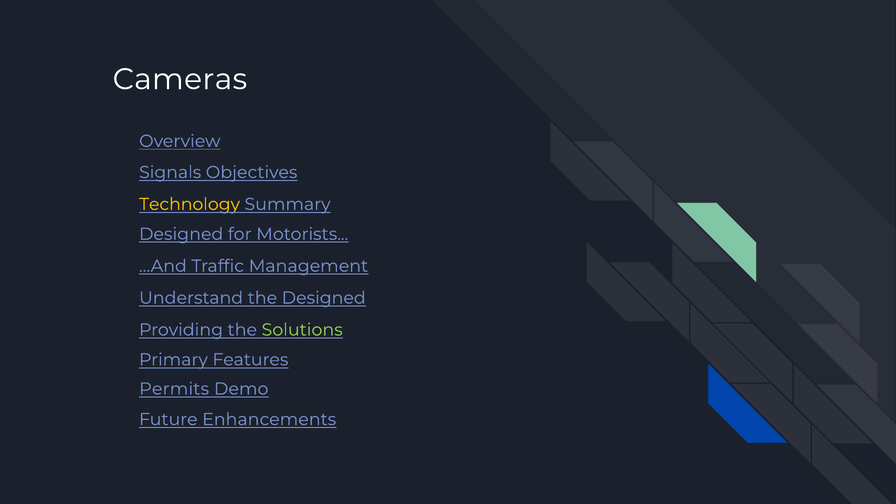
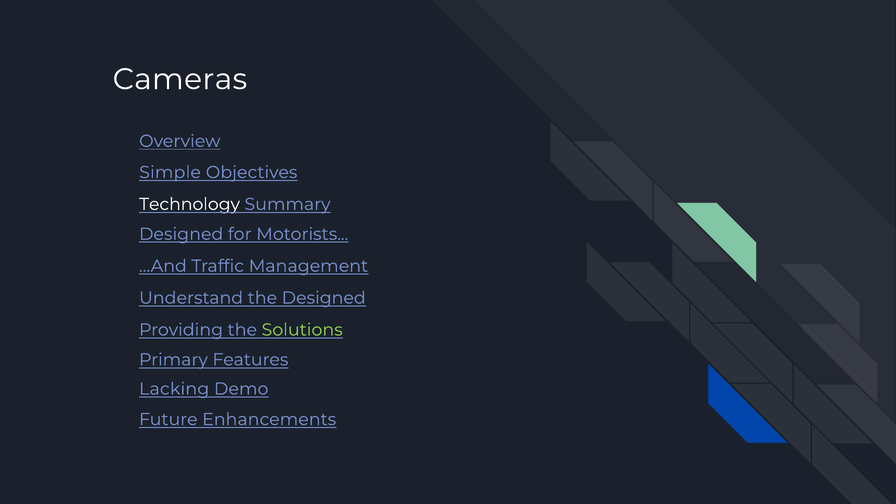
Signals: Signals -> Simple (170, 172)
Technology colour: yellow -> white (189, 204)
Permits: Permits -> Lacking (174, 389)
